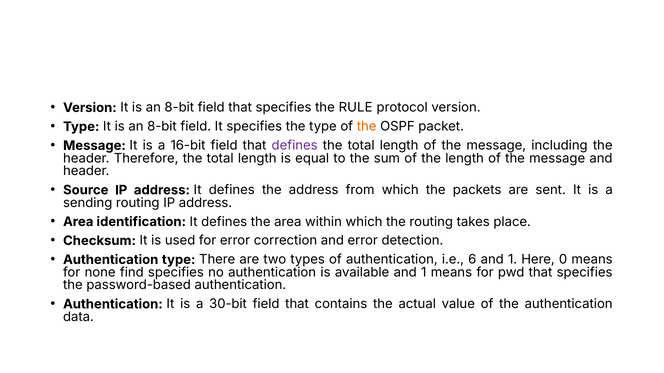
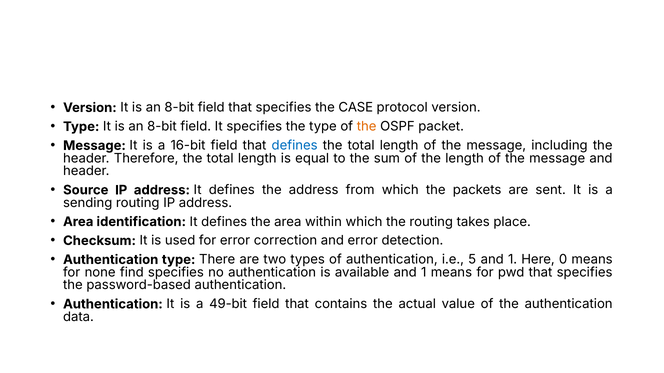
RULE: RULE -> CASE (356, 108)
defines colour: purple -> blue (295, 146)
6: 6 -> 5 (472, 260)
30-bit: 30-bit -> 49-bit (228, 304)
